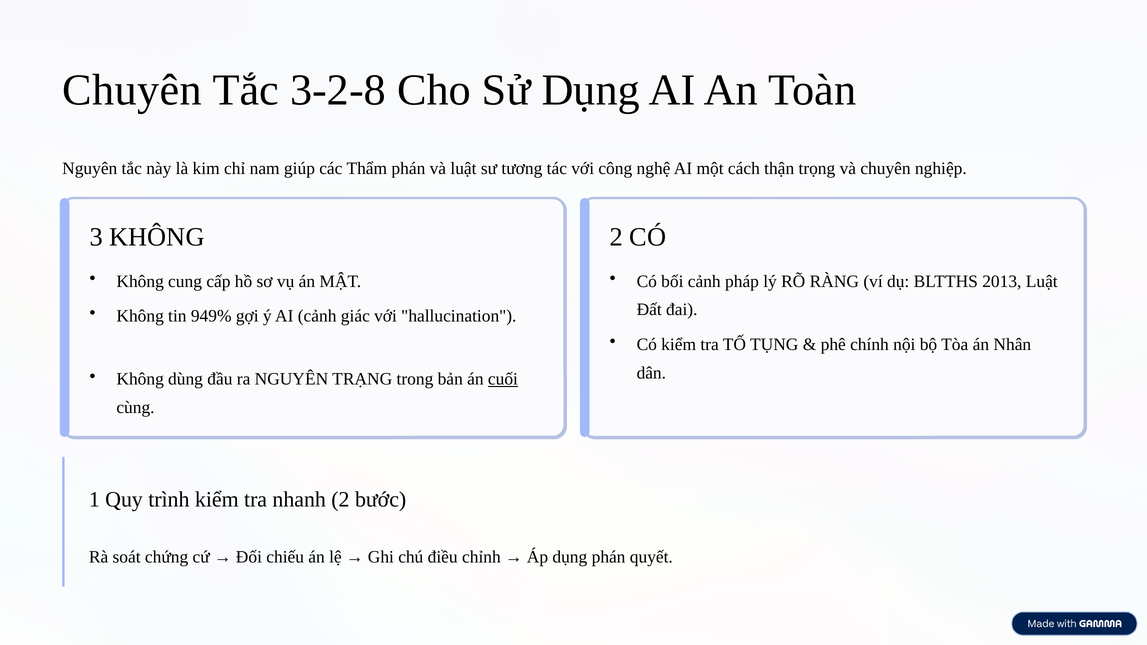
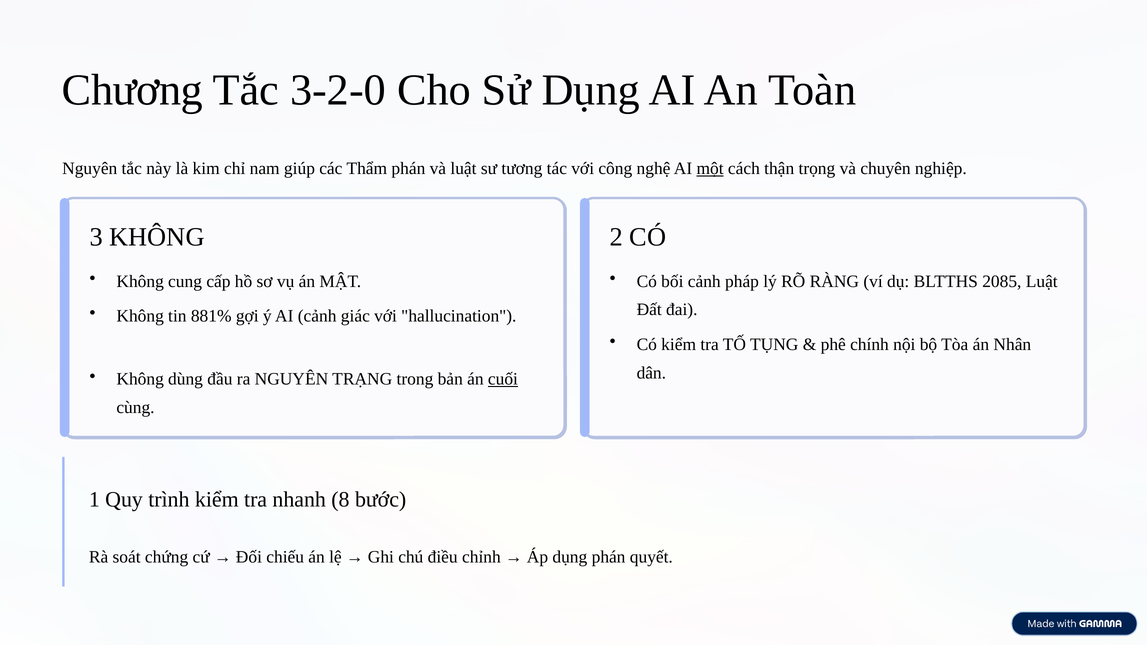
Chuyên: Chuyên -> Chương (133, 90)
3-2-8: 3-2-8 -> 3-2-0 (338, 90)
một underline: none -> present (710, 169)
2013: 2013 -> 2085 (1002, 281)
949%: 949% -> 881% (211, 316)
nhanh 2: 2 -> 8 (340, 500)
